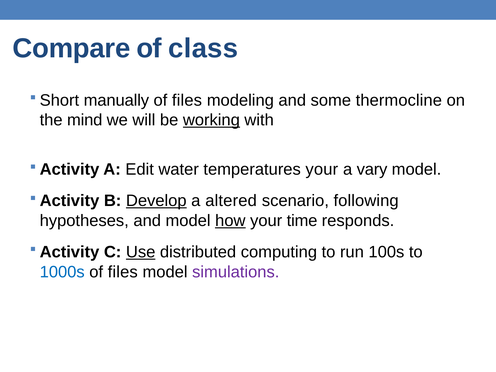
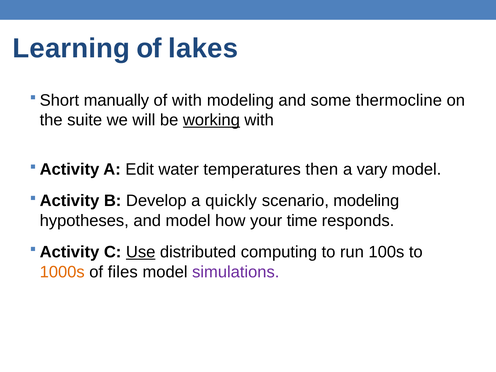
Compare: Compare -> Learning (71, 48)
class: class -> lakes (203, 48)
files: files -> with (187, 100)
mind: mind -> suite (85, 120)
temperatures your: your -> then (322, 169)
Develop underline: present -> none (156, 201)
altered: altered -> quickly (231, 201)
scenario following: following -> modeling (366, 201)
how underline: present -> none (230, 221)
1000s colour: blue -> orange (62, 272)
